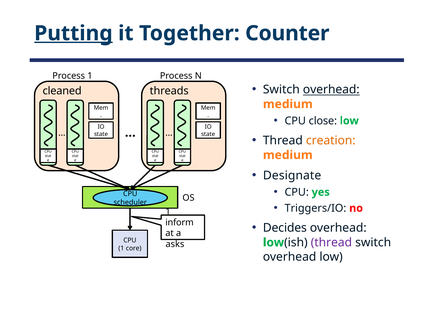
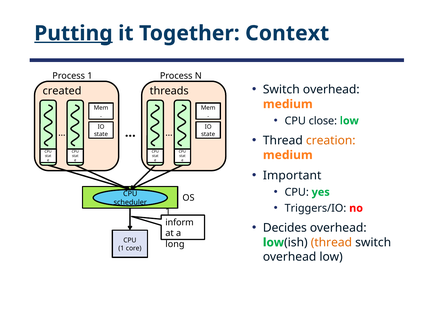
Counter: Counter -> Context (287, 33)
overhead underline: present -> none (331, 90)
cleaned: cleaned -> created (62, 91)
Designate: Designate -> Important (292, 176)
thread colour: purple -> orange (331, 243)
asks: asks -> long (175, 245)
